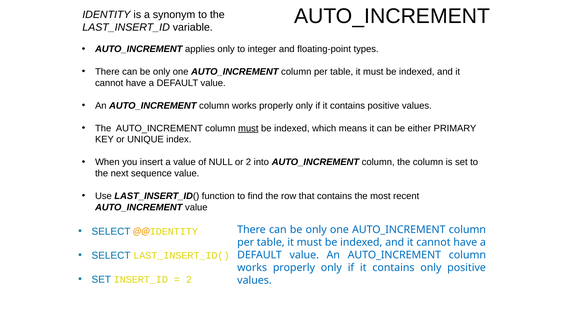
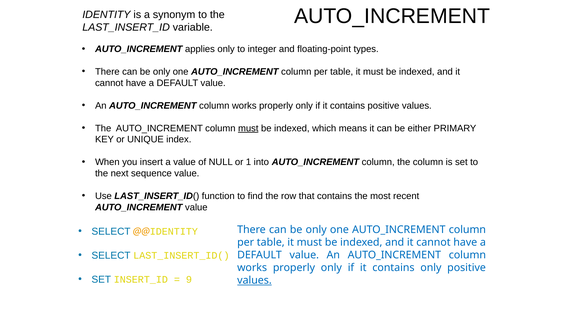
or 2: 2 -> 1 (249, 162)
2: 2 -> 9 (189, 279)
values underline: none -> present (254, 280)
